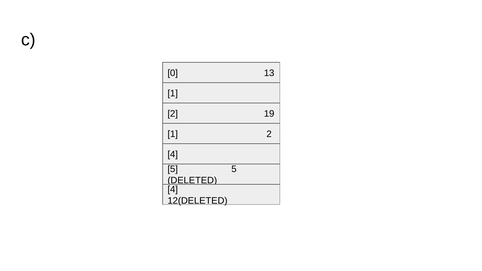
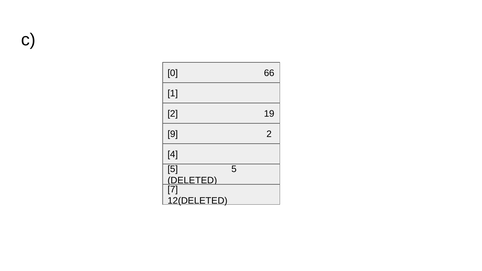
13: 13 -> 66 (269, 73)
1: 1 -> 9 (173, 134)
4: 4 -> 7 (173, 190)
